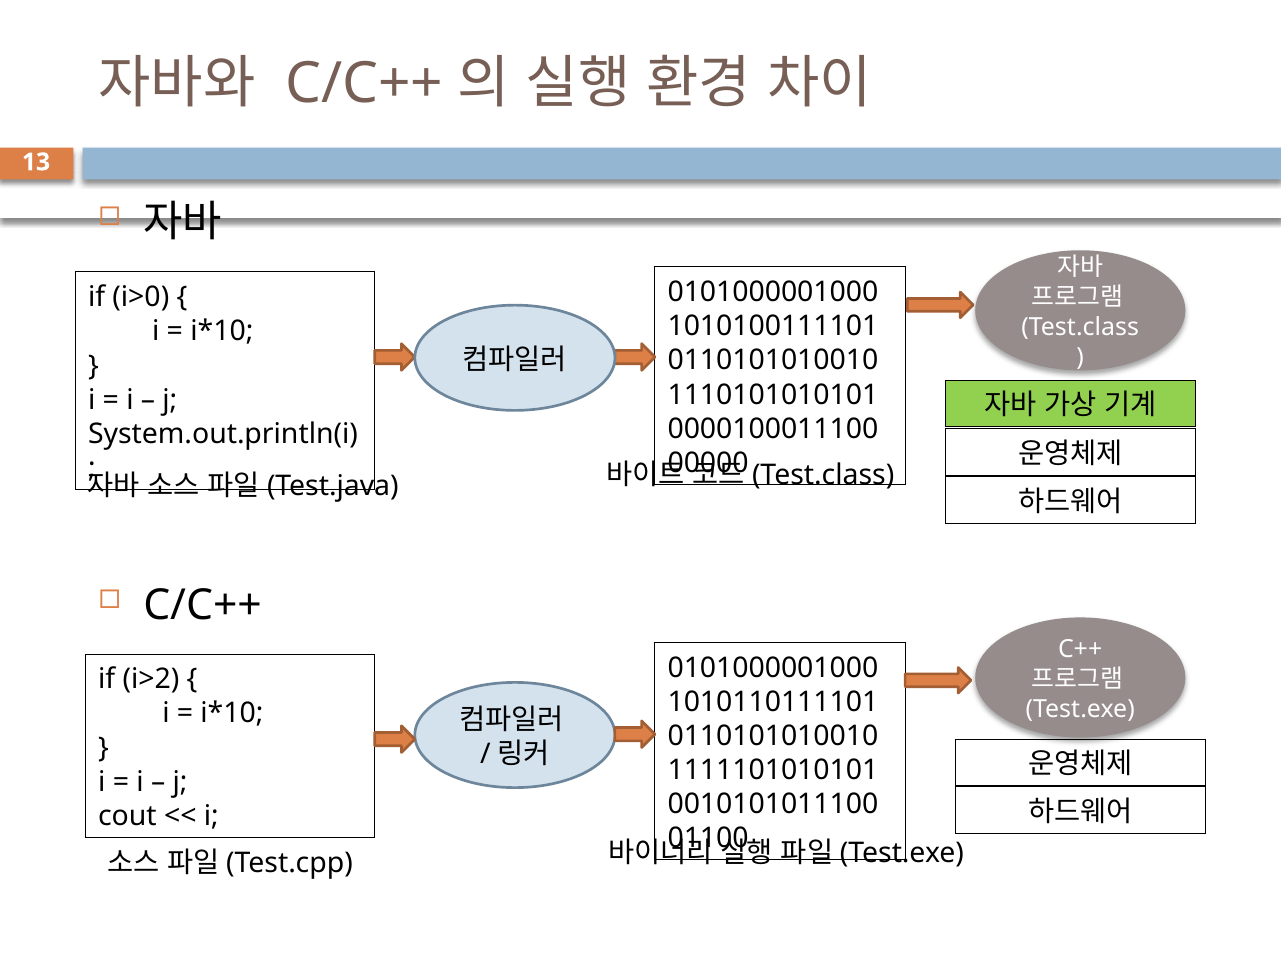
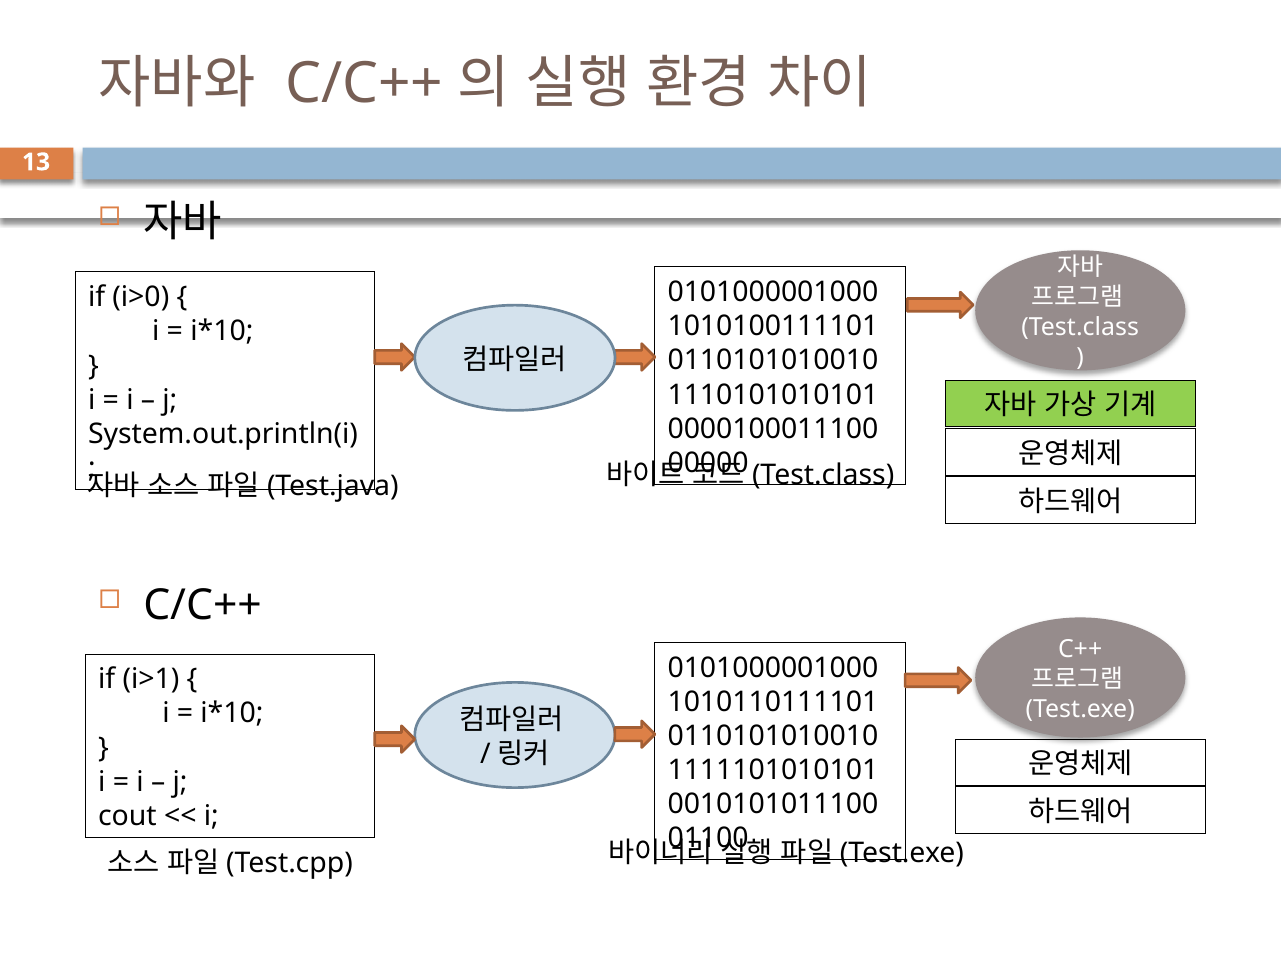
i>2: i>2 -> i>1 (151, 679)
